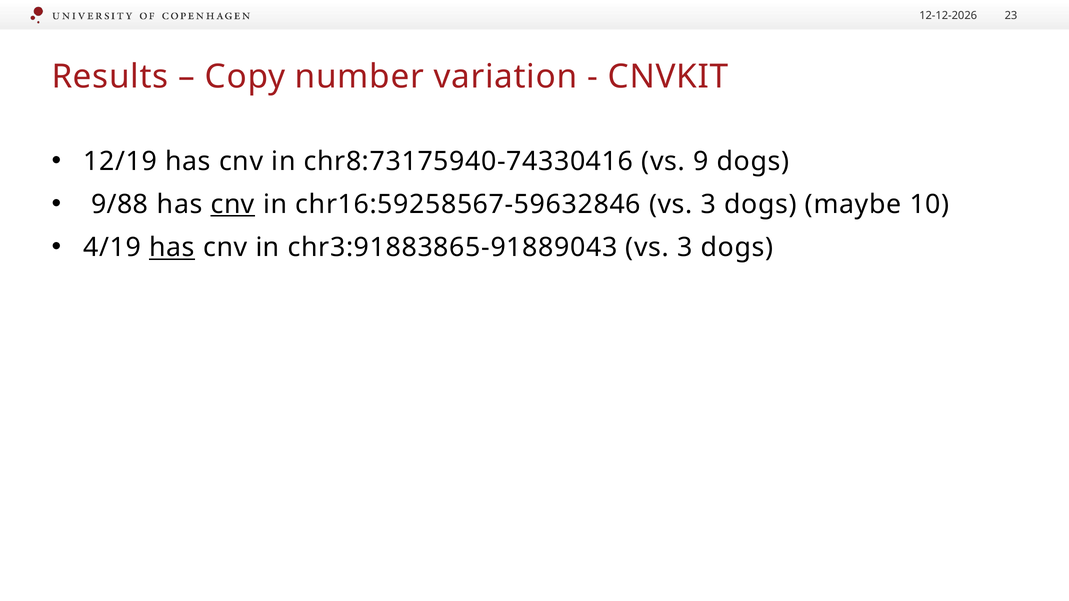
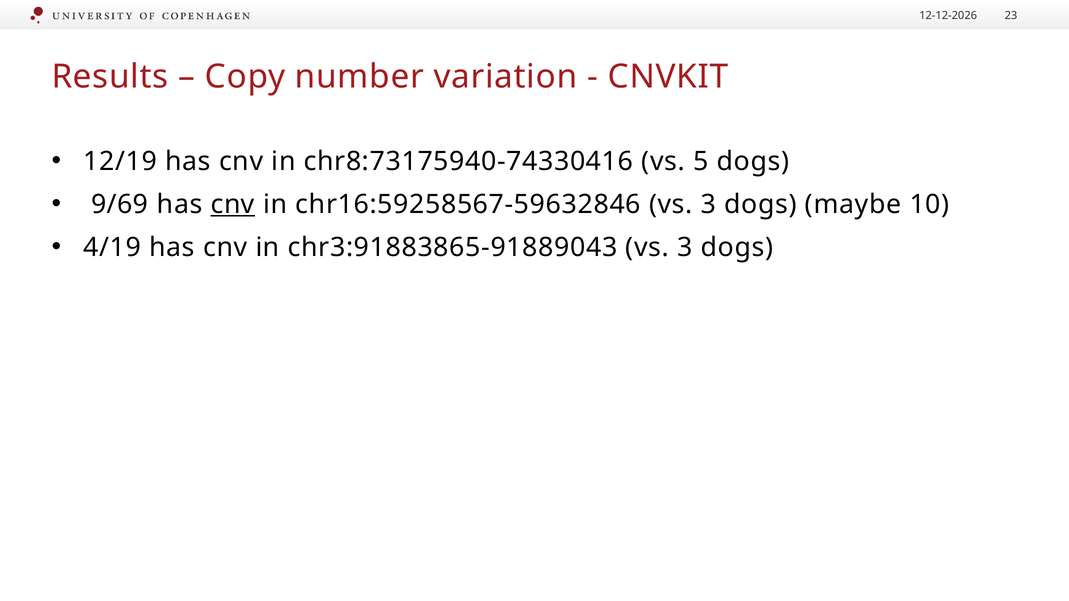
9: 9 -> 5 (701, 161)
9/88: 9/88 -> 9/69 (120, 204)
has underline: present -> none (172, 248)
